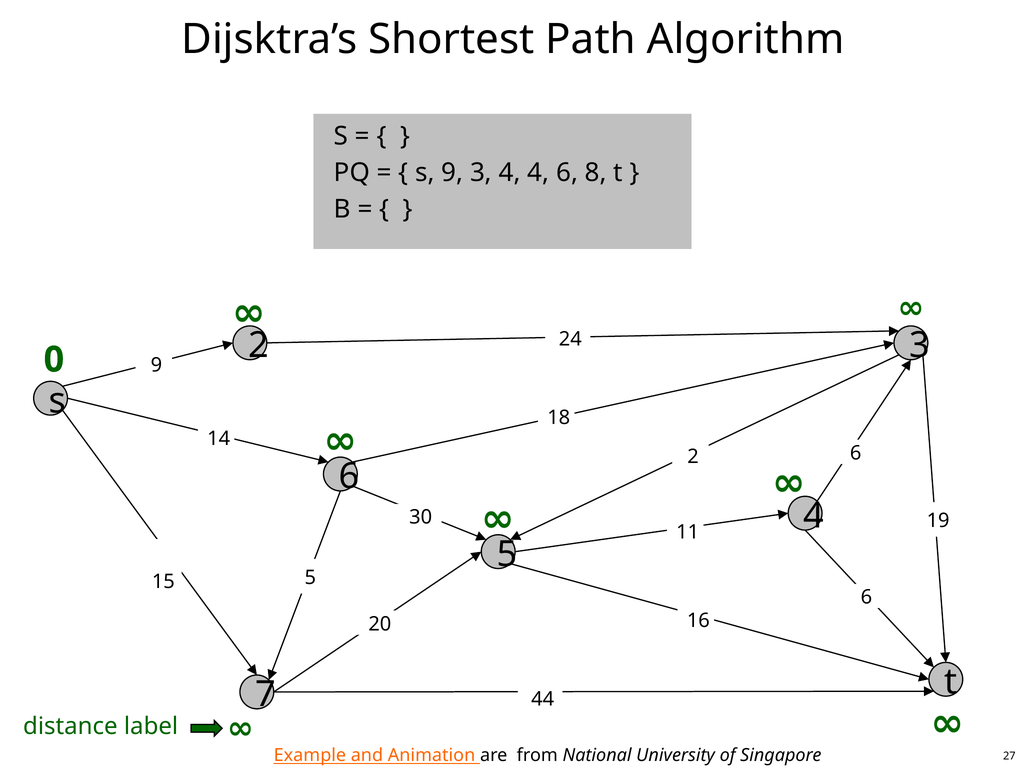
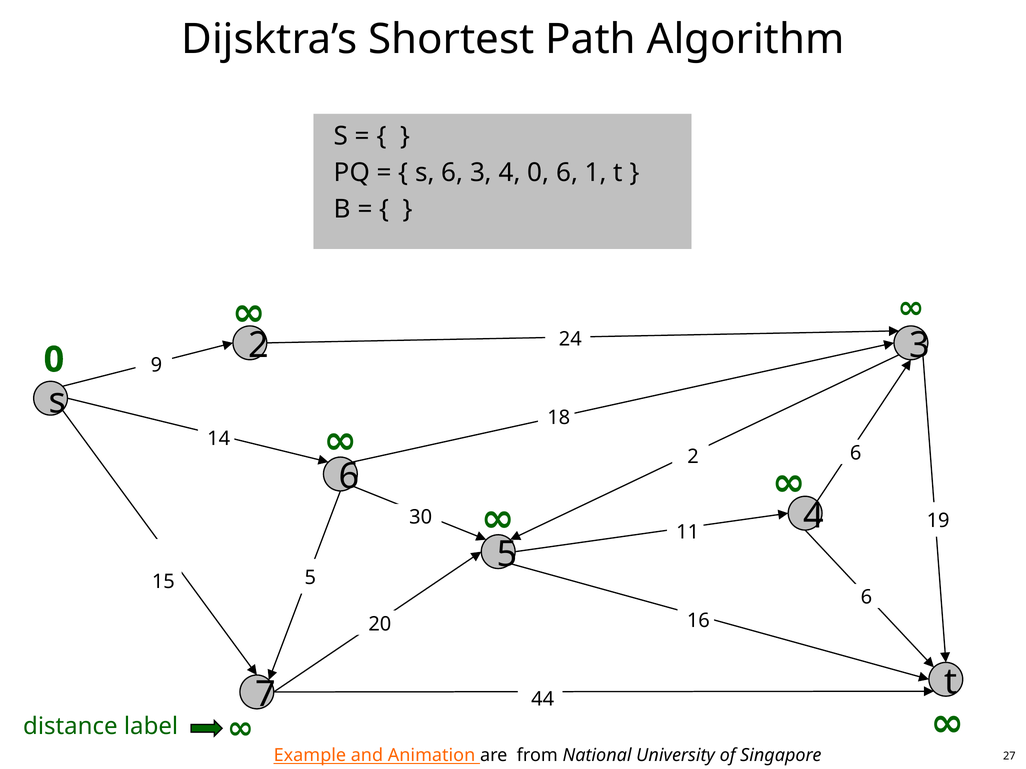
s 9: 9 -> 6 (452, 173)
4 4: 4 -> 0 (538, 173)
8: 8 -> 1 (596, 173)
